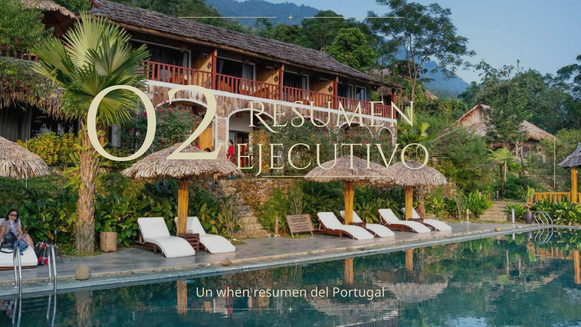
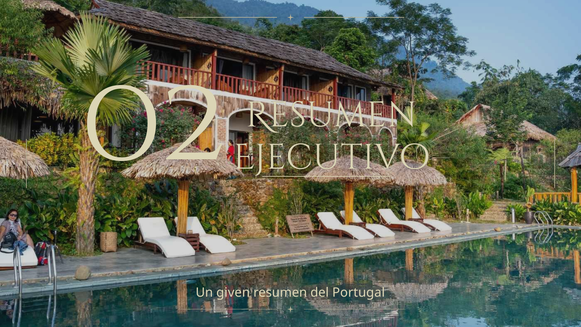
when: when -> given (233, 293)
